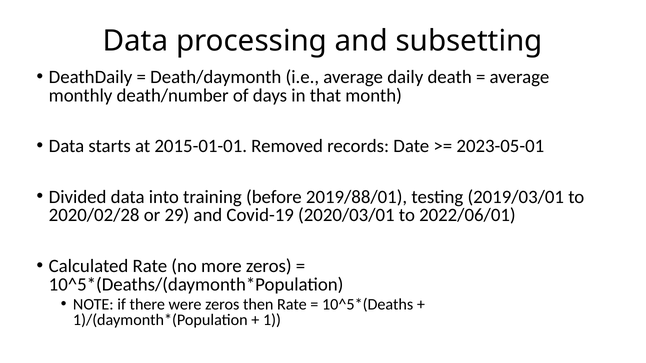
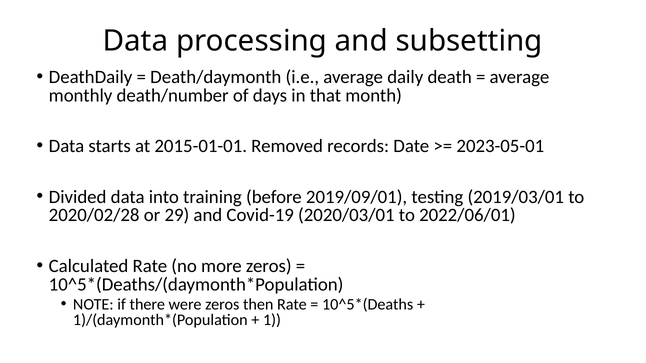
2019/88/01: 2019/88/01 -> 2019/09/01 (357, 197)
